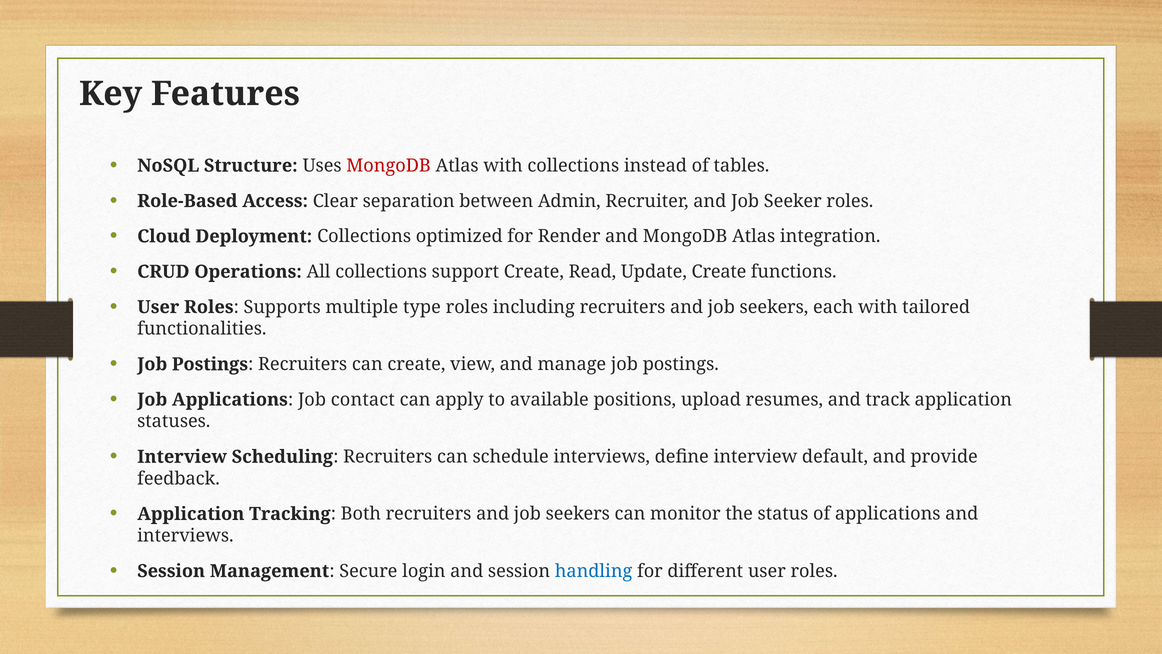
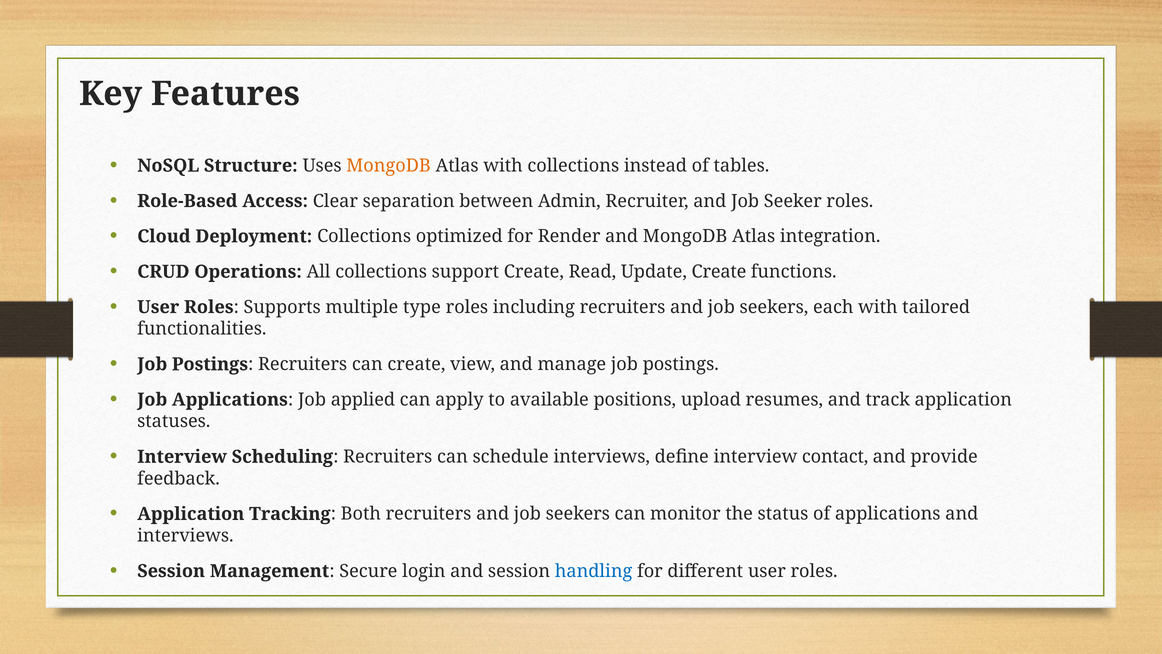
MongoDB colour: red -> orange (389, 166)
contact: contact -> applied (363, 399)
default: default -> contact (835, 457)
